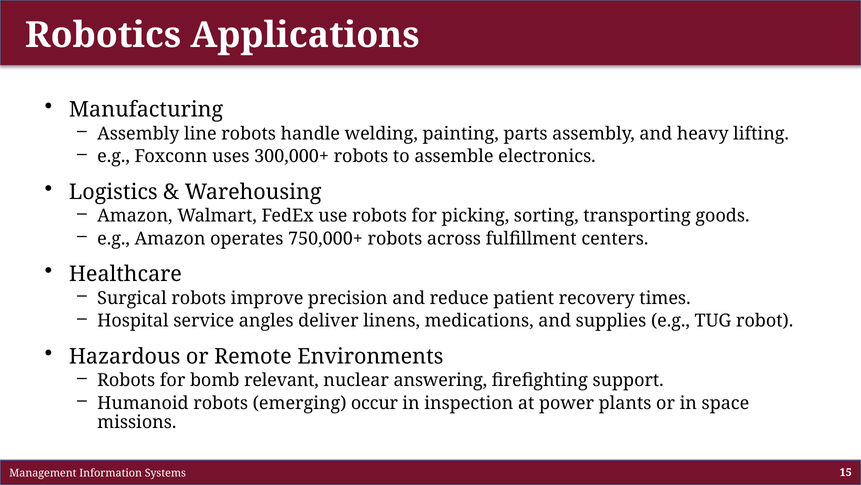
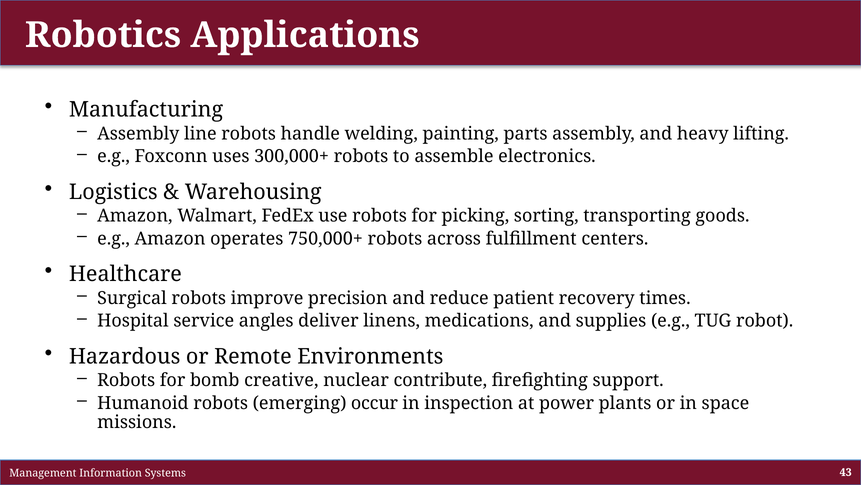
relevant: relevant -> creative (281, 380)
answering: answering -> contribute (440, 380)
15: 15 -> 43 (846, 472)
